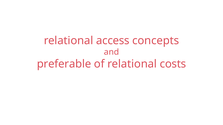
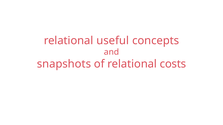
access: access -> useful (113, 41)
preferable: preferable -> snapshots (64, 64)
